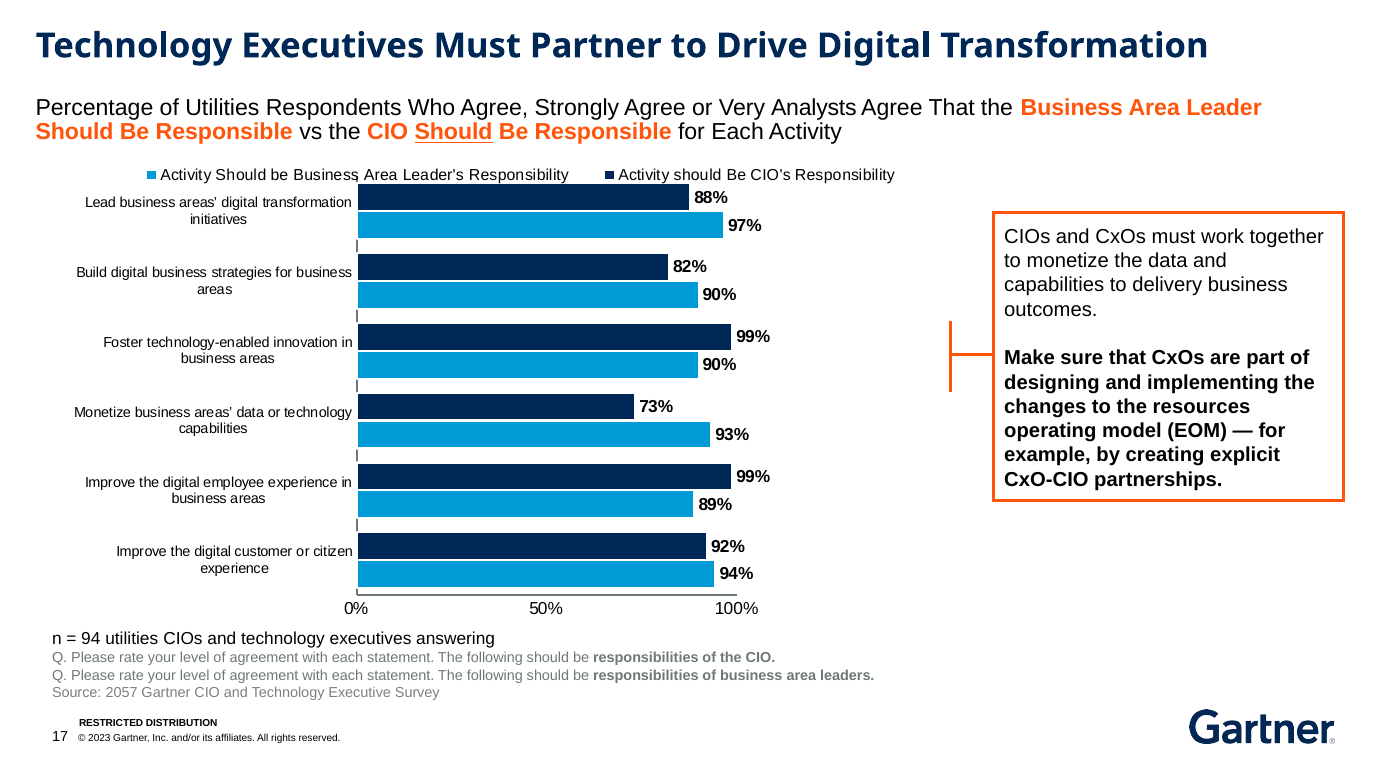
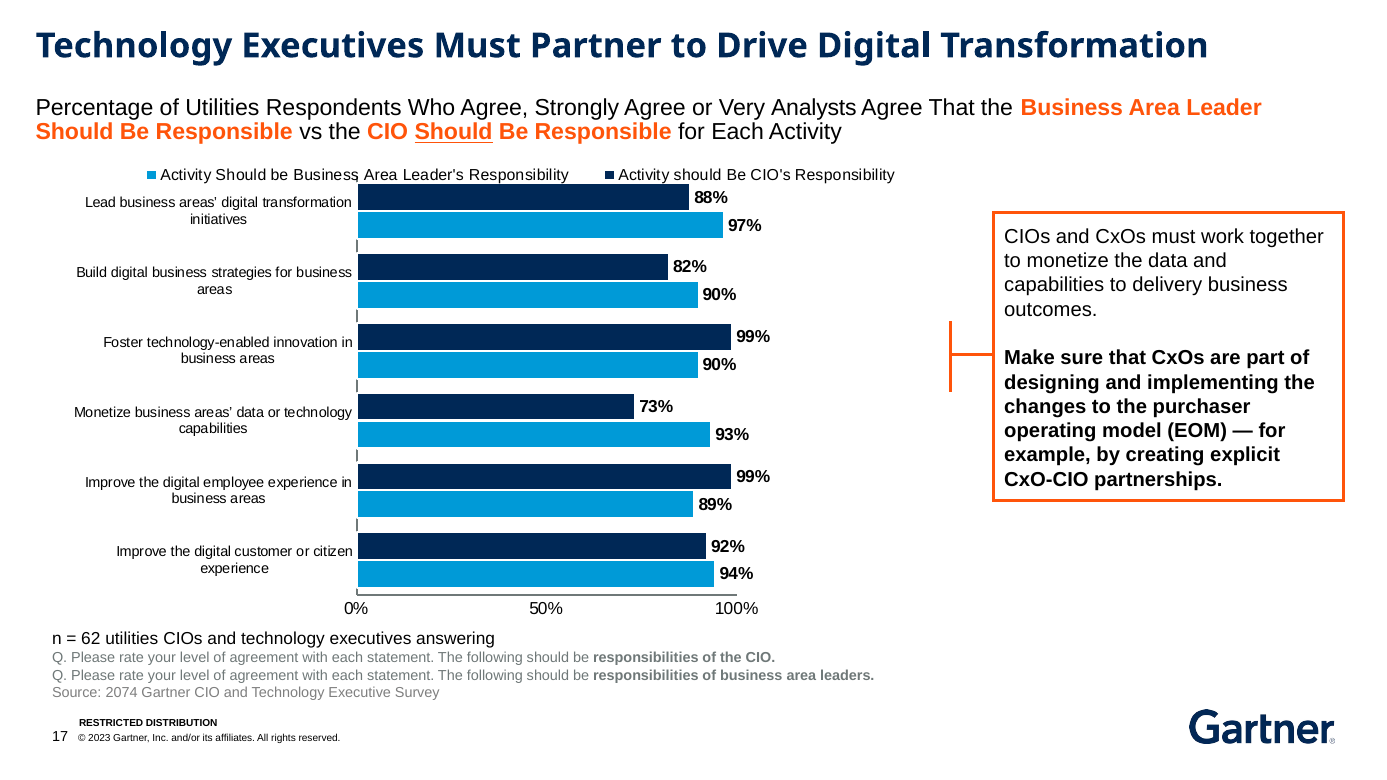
resources: resources -> purchaser (1202, 407)
94: 94 -> 62 (91, 639)
2057: 2057 -> 2074 (122, 693)
